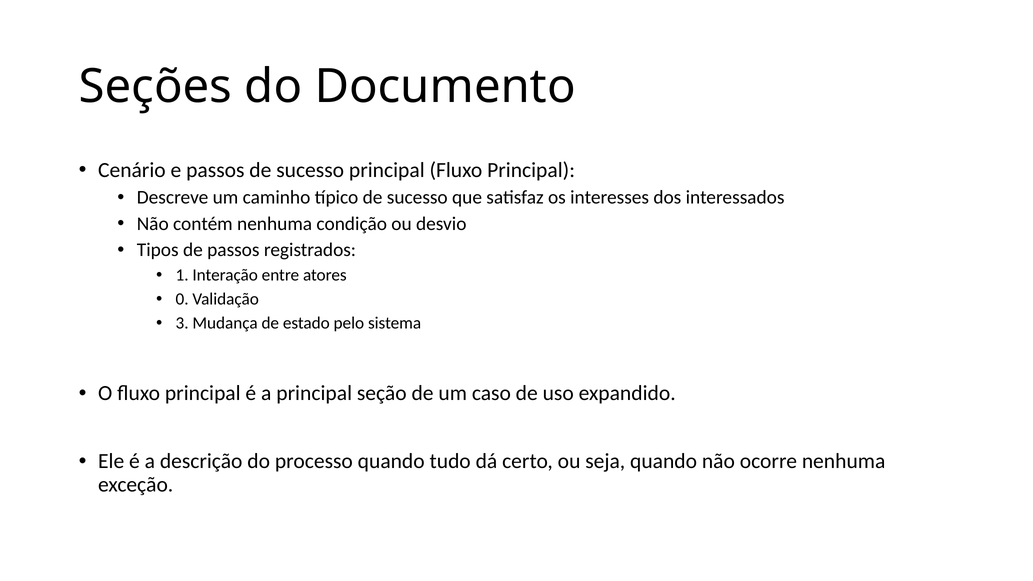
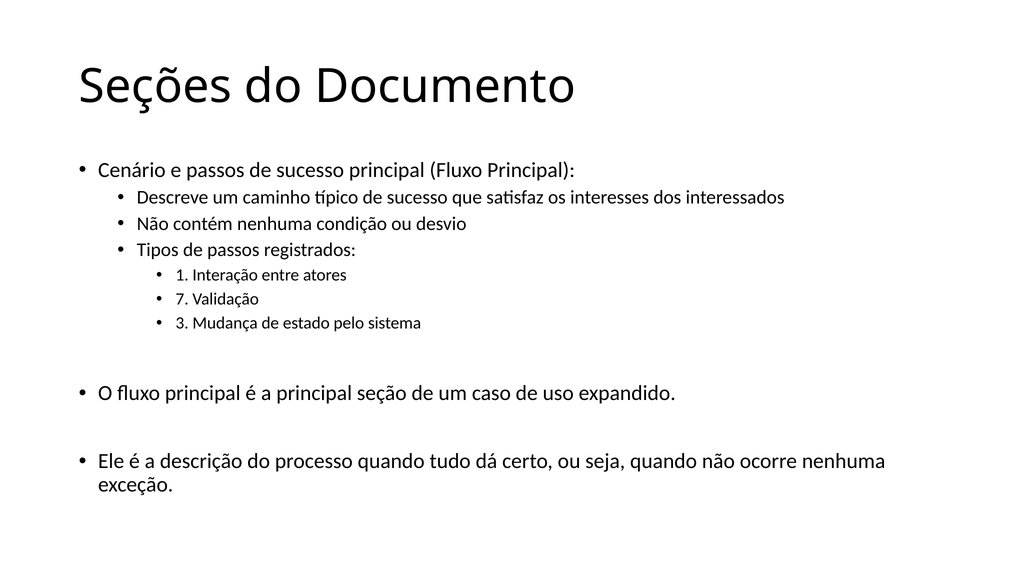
0: 0 -> 7 (182, 299)
